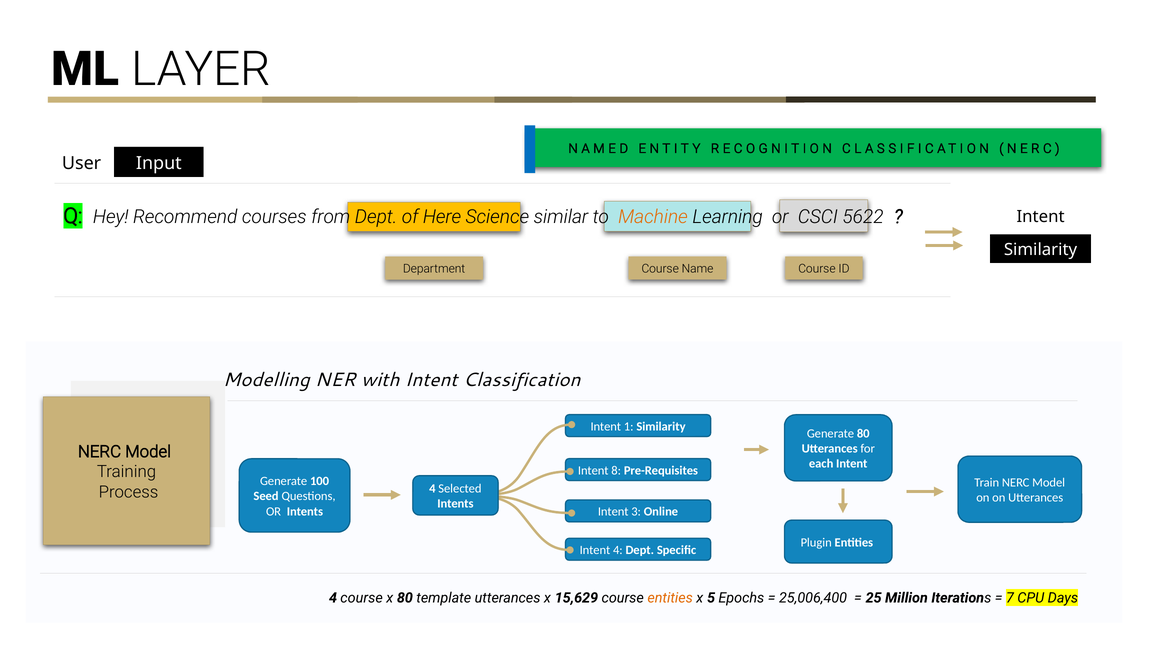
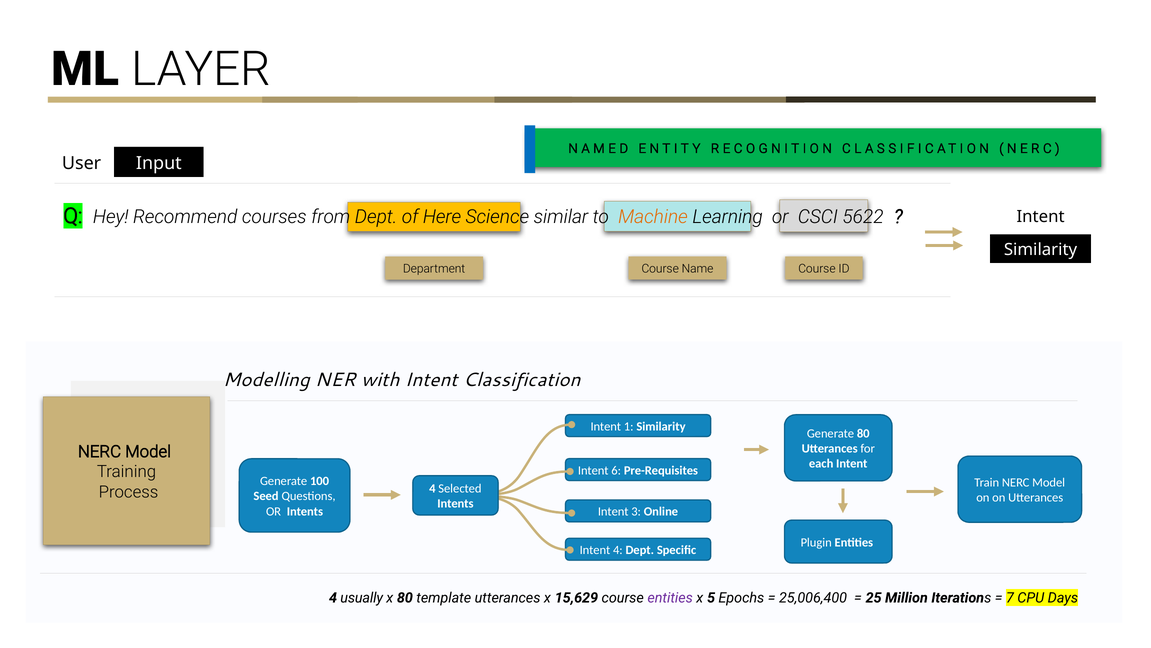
8: 8 -> 6 (616, 470)
4 course: course -> usually (362, 597)
entities colour: orange -> purple (670, 597)
